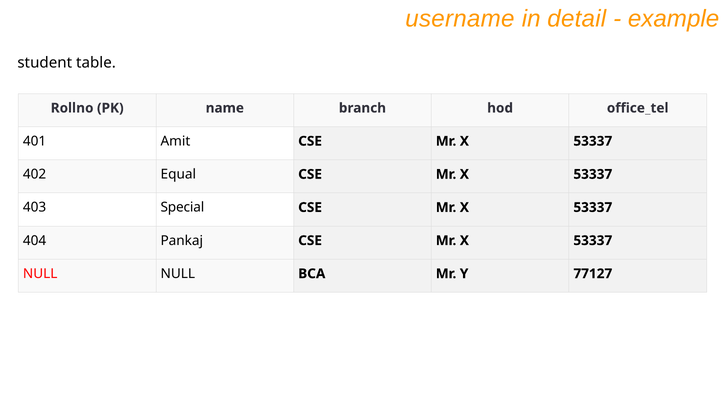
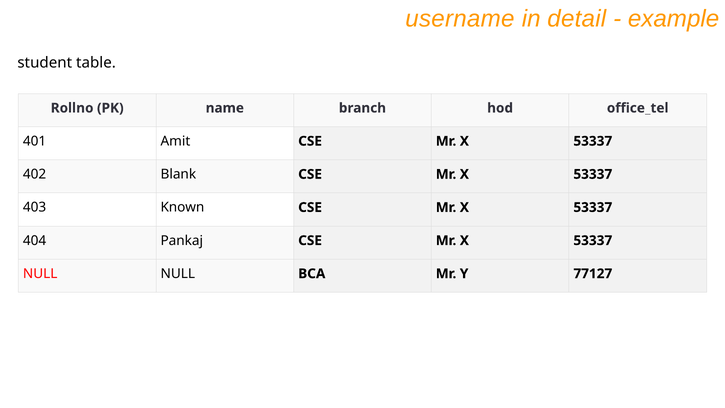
Equal: Equal -> Blank (178, 174)
Special: Special -> Known (182, 207)
